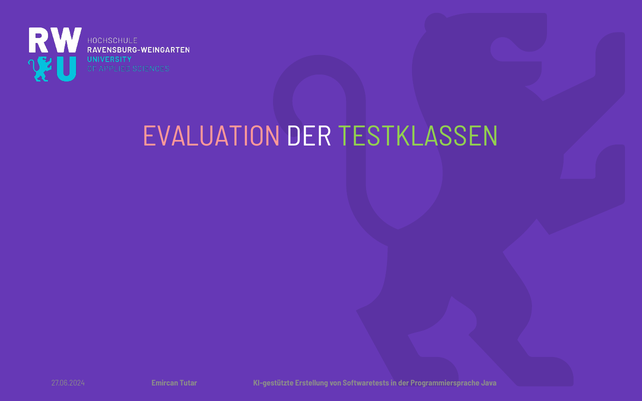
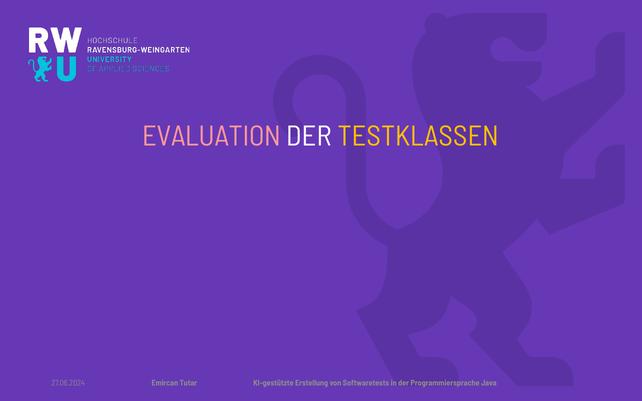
TESTKLASSEN colour: light green -> yellow (418, 136)
